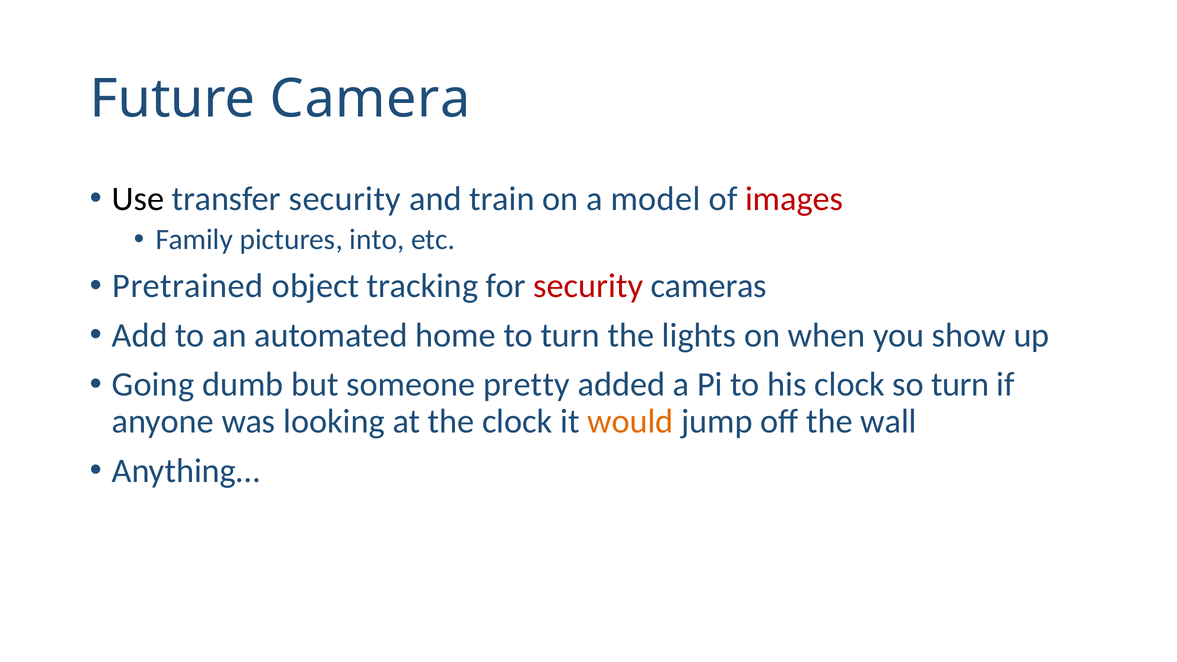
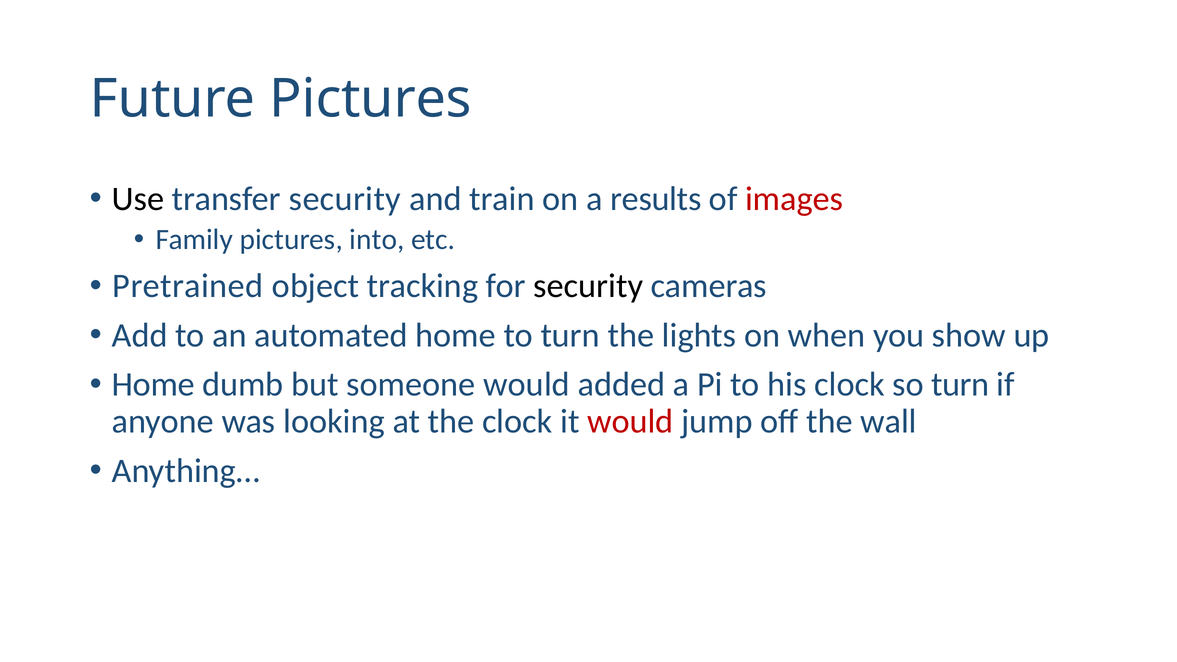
Future Camera: Camera -> Pictures (371, 99)
model: model -> results (656, 199)
security colour: red -> black (588, 286)
Going: Going -> Home (153, 385)
someone pretty: pretty -> would (527, 385)
would colour: orange -> red (630, 422)
